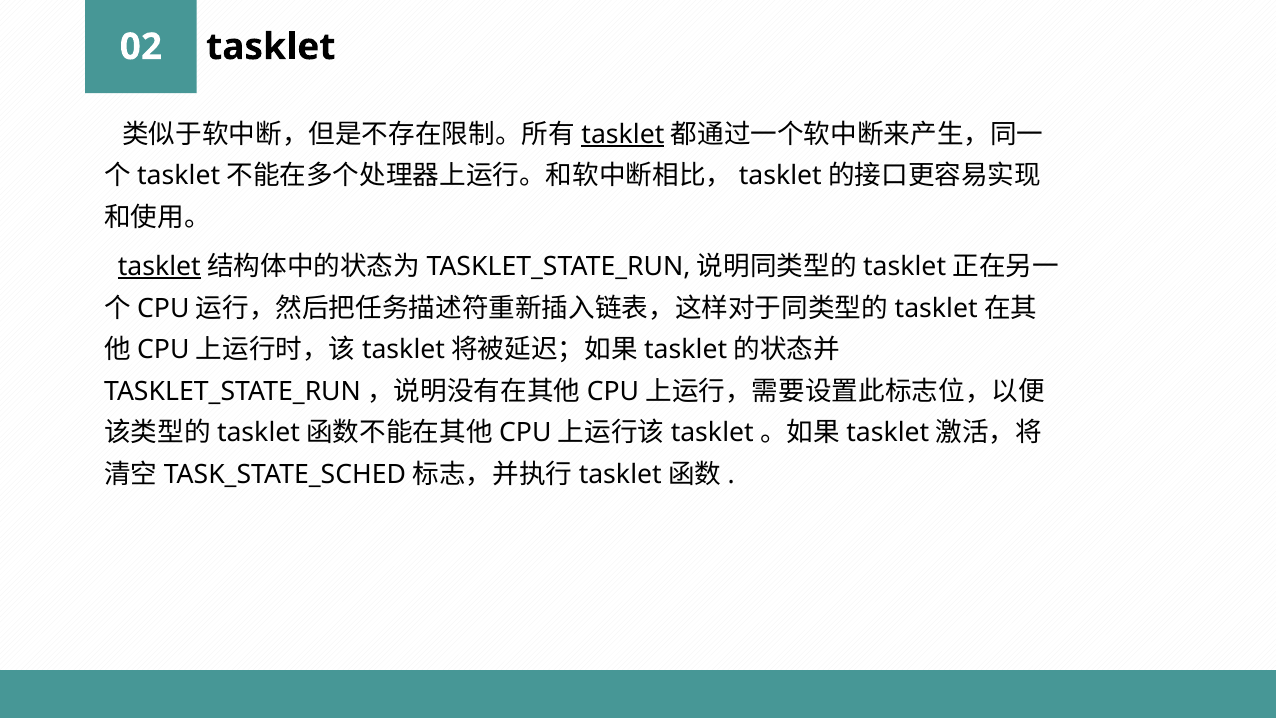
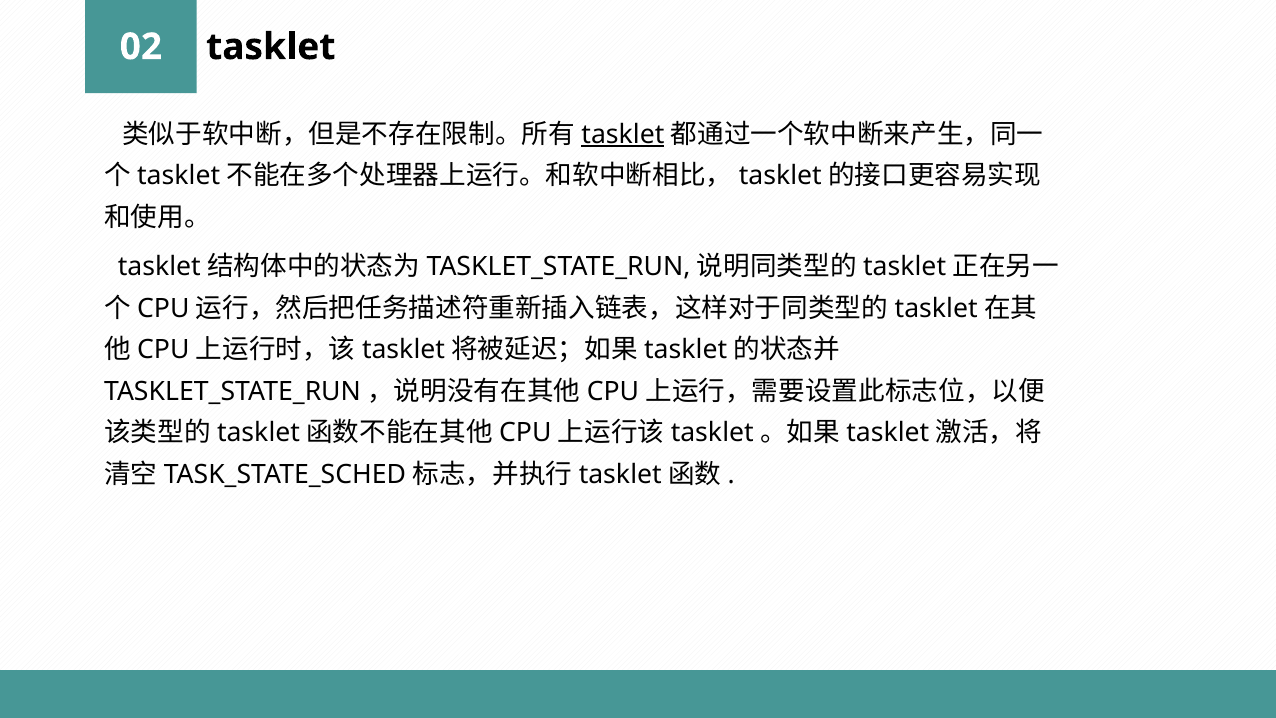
tasklet underline: present -> none (159, 267)
